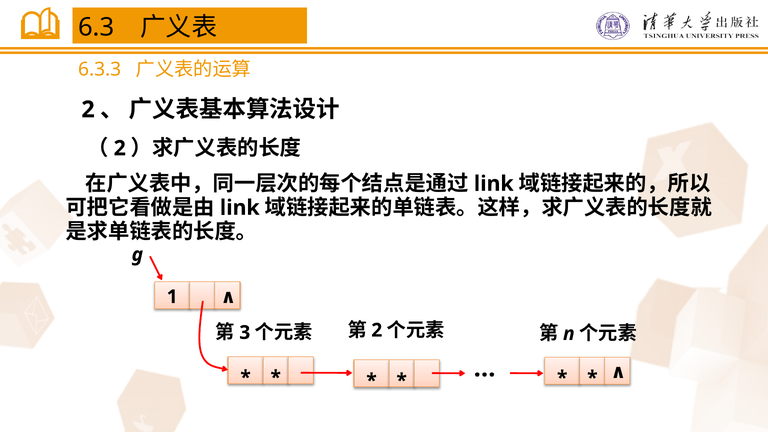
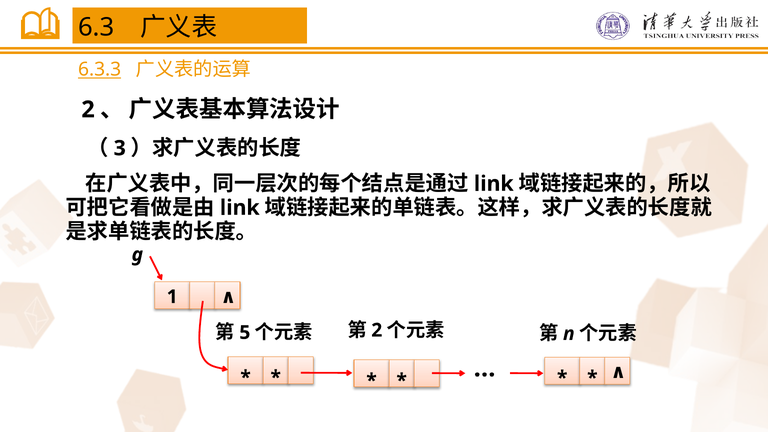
6.3.3 underline: none -> present (100, 70)
2: 2 -> 3 (120, 148)
3: 3 -> 5 (245, 333)
